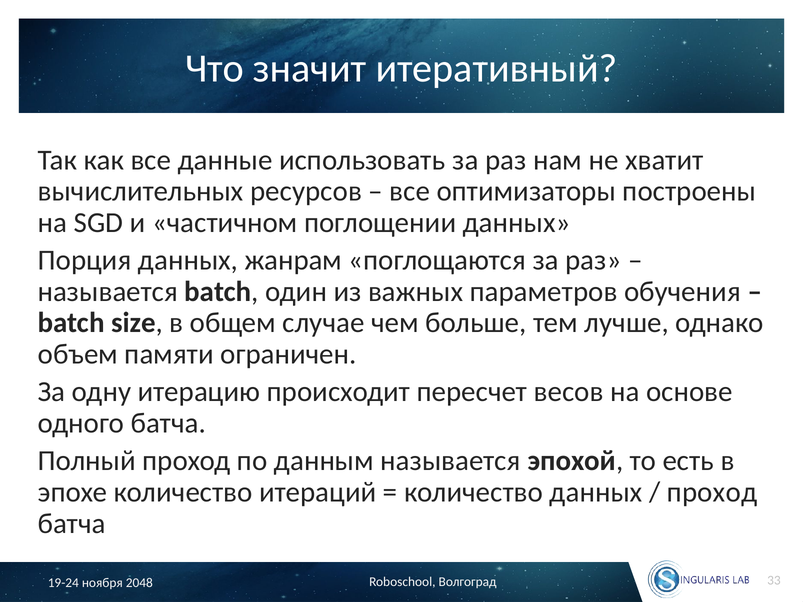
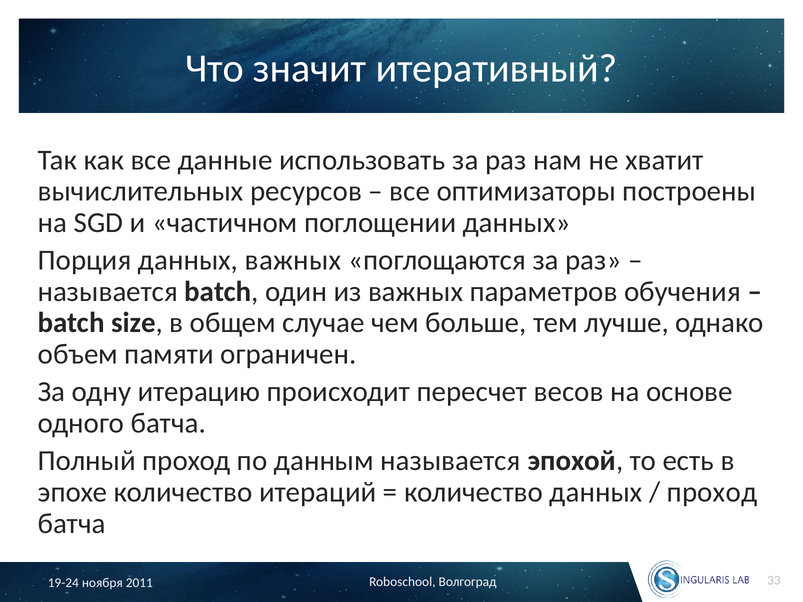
данных жанрам: жанрам -> важных (293, 260)
2048: 2048 -> 2011 (139, 583)
